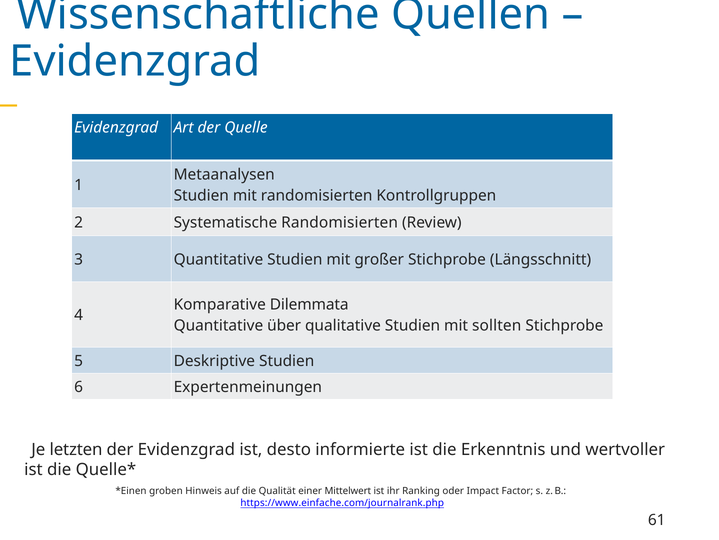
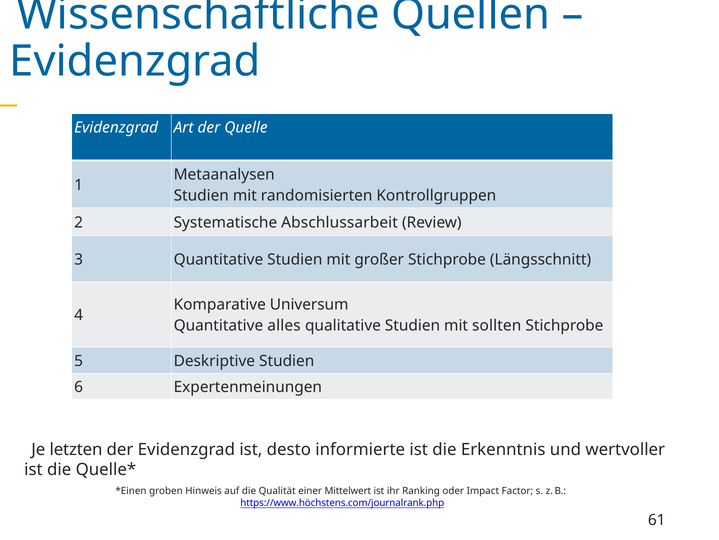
Systematische Randomisierten: Randomisierten -> Abschlussarbeit (340, 222)
Dilemmata: Dilemmata -> Universum (309, 304)
über: über -> alles (284, 325)
https://www.einfache.com/journalrank.php: https://www.einfache.com/journalrank.php -> https://www.höchstens.com/journalrank.php (342, 502)
